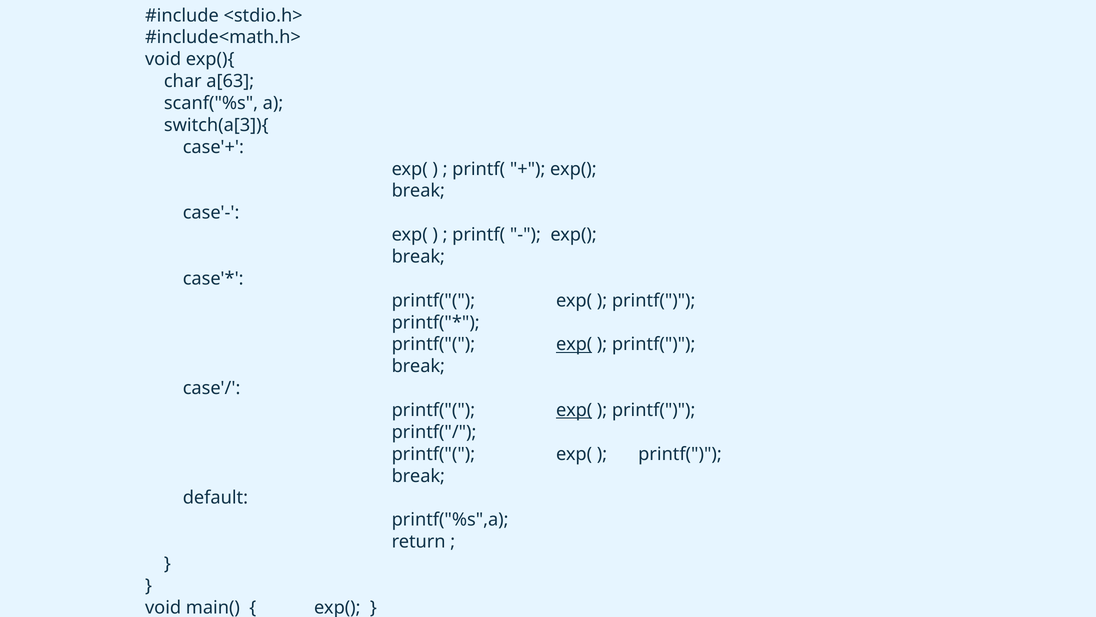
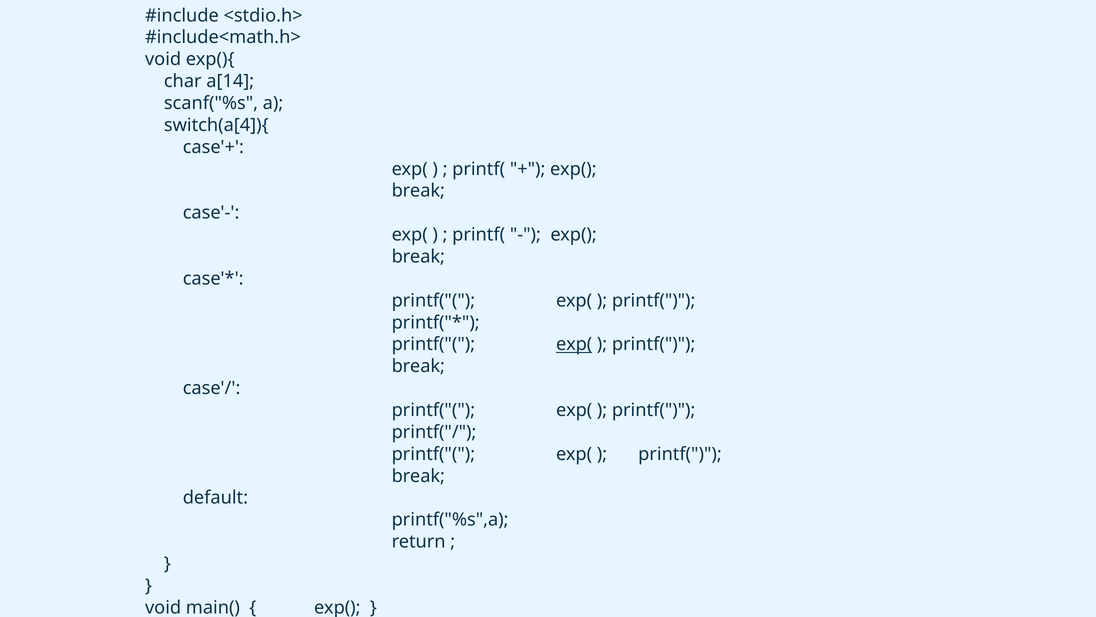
a[63: a[63 -> a[14 (230, 81)
switch(a[3]){: switch(a[3]){ -> switch(a[4]){ (216, 125)
exp( underline: present -> none (574, 410)
